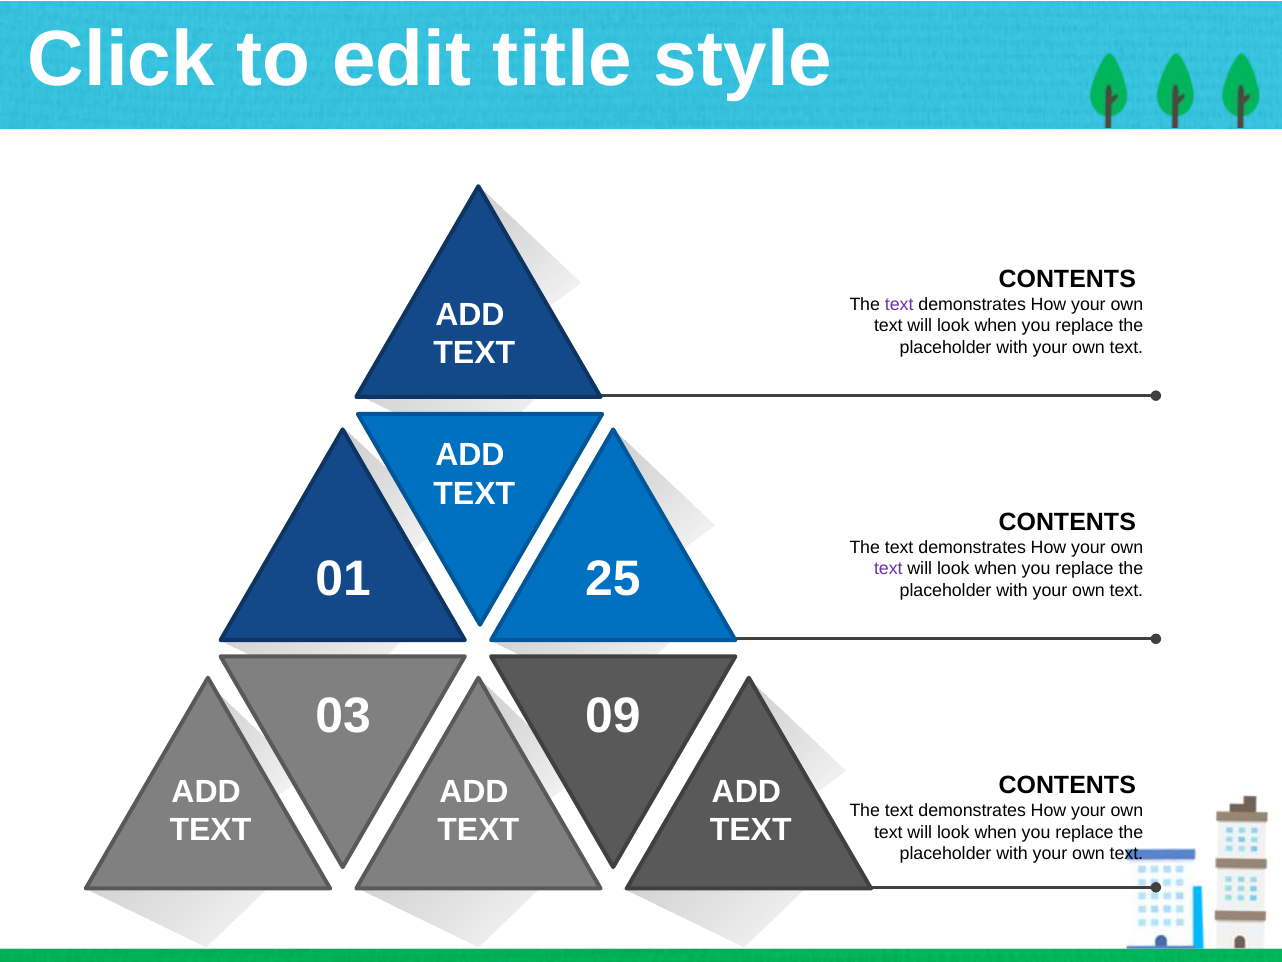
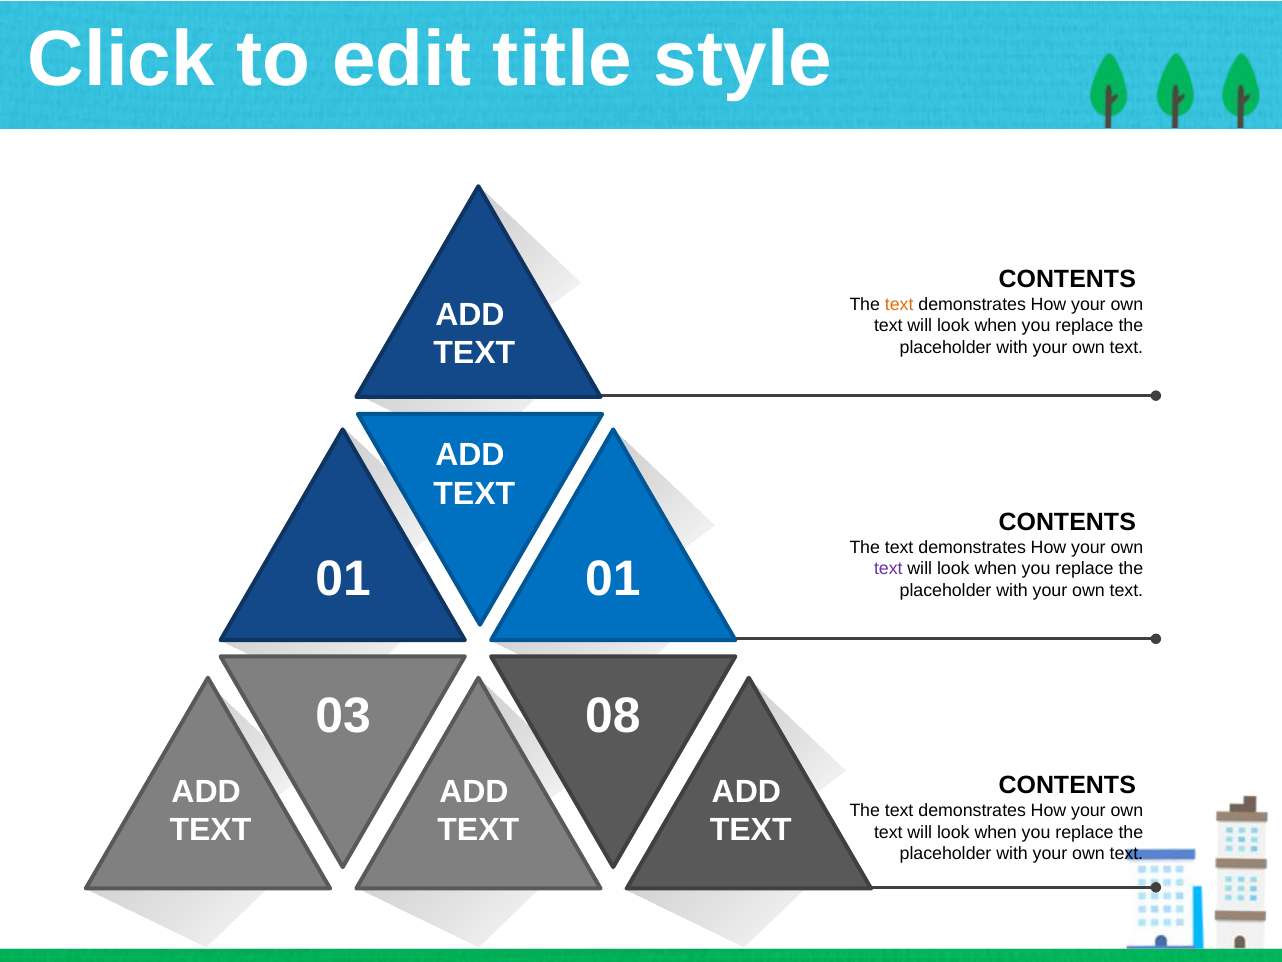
text colour: purple -> orange (899, 304)
01 25: 25 -> 01 (613, 579)
09: 09 -> 08 (613, 715)
